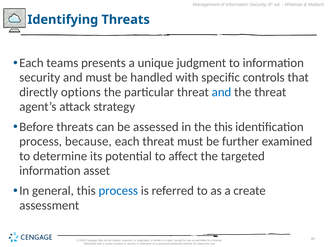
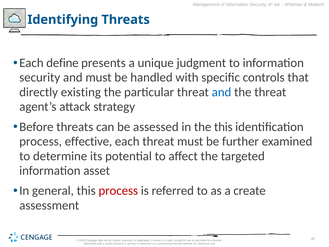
teams: teams -> define (62, 63)
options: options -> existing (81, 92)
because: because -> effective (88, 141)
process colour: blue -> red (118, 191)
